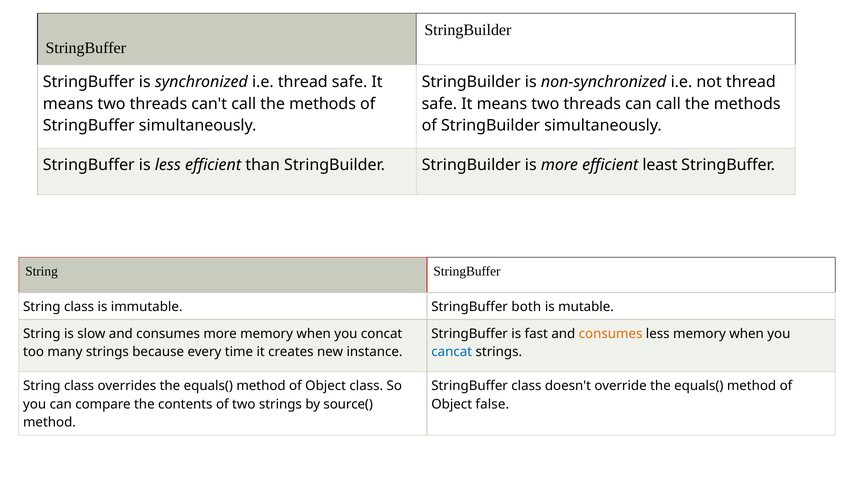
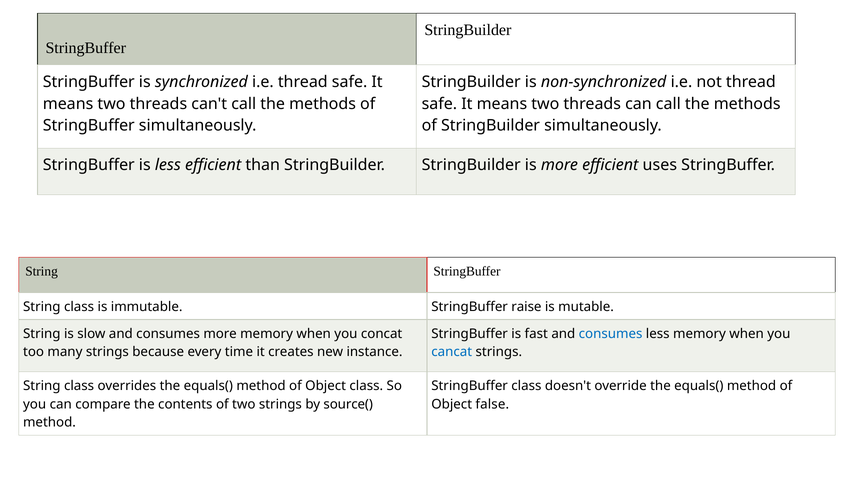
least: least -> uses (660, 165)
both: both -> raise (526, 307)
consumes colour: orange -> blue (611, 334)
